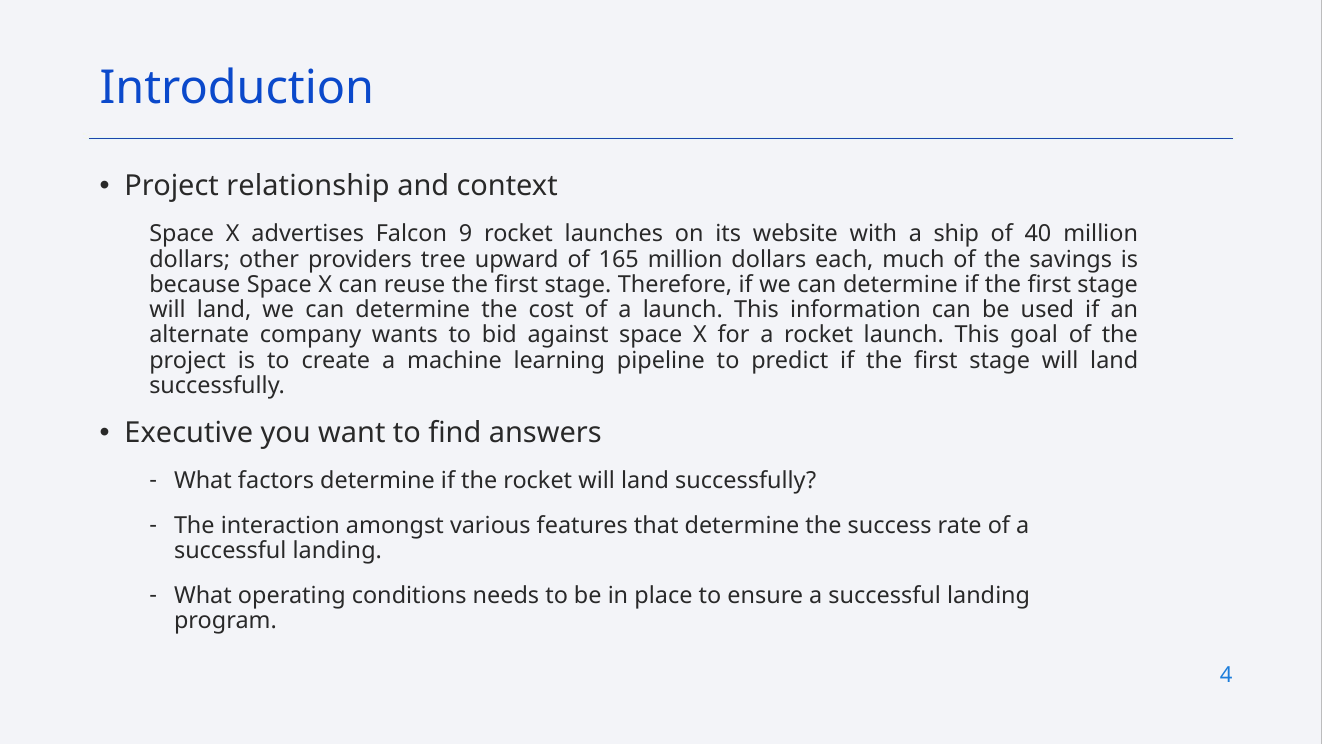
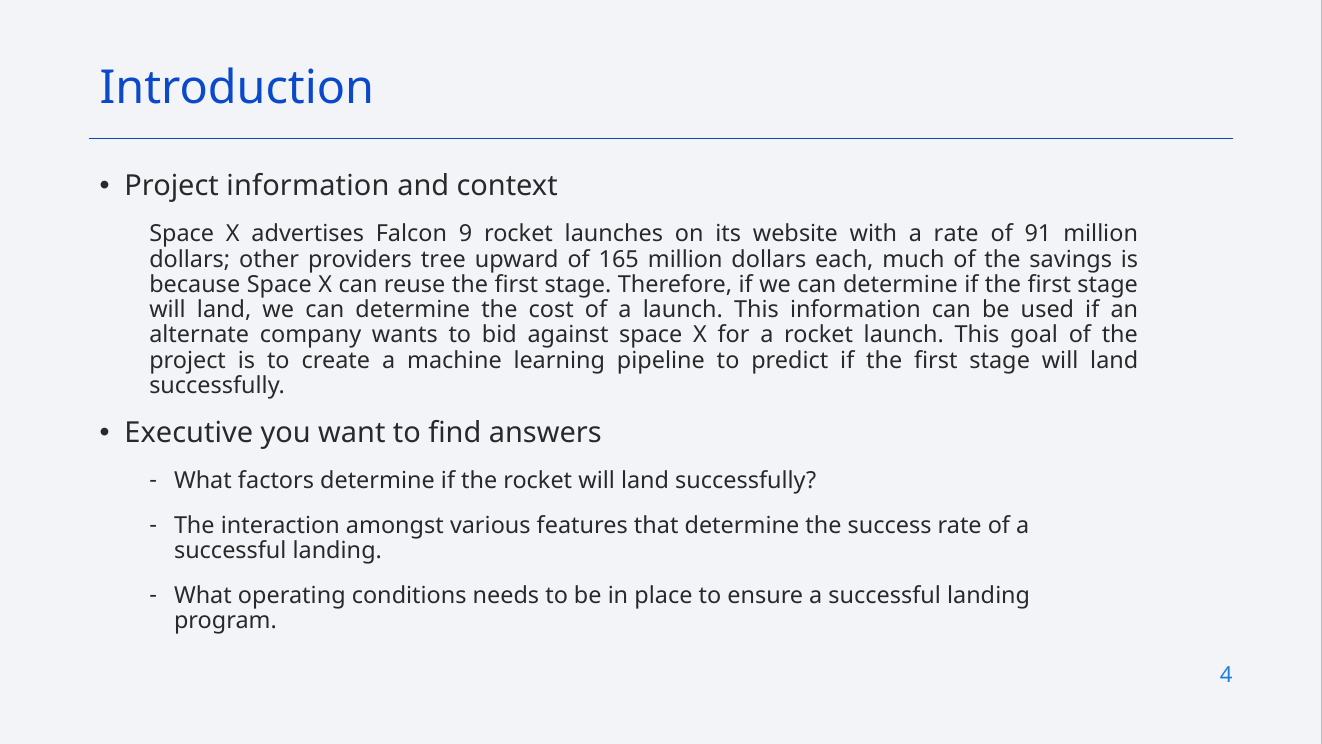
Project relationship: relationship -> information (308, 186)
a ship: ship -> rate (956, 234)
40: 40 -> 91 (1038, 234)
